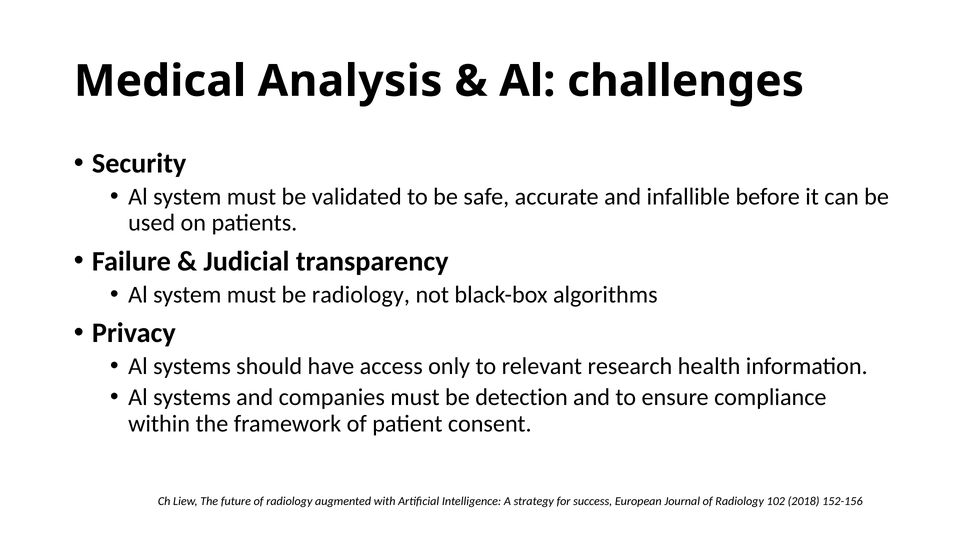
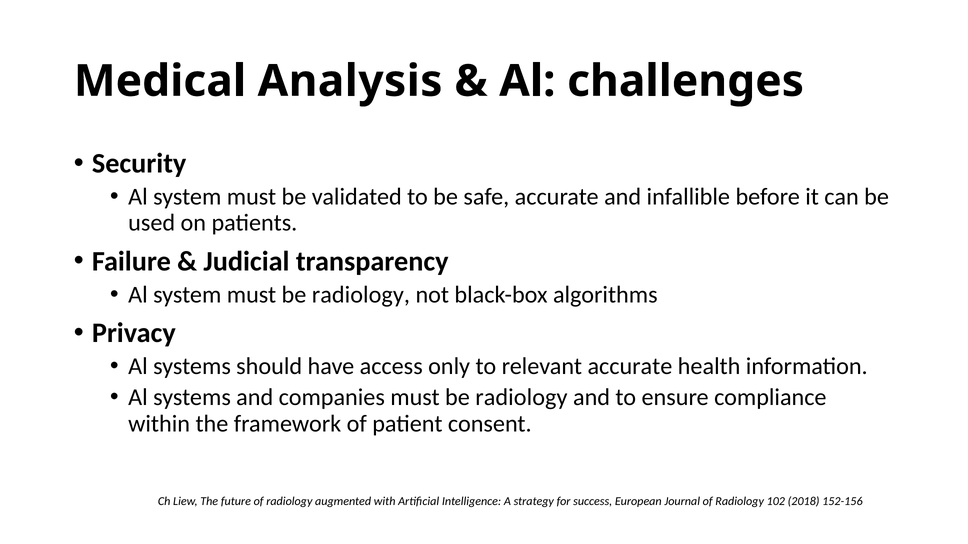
relevant research: research -> accurate (630, 367)
companies must be detection: detection -> radiology (521, 398)
